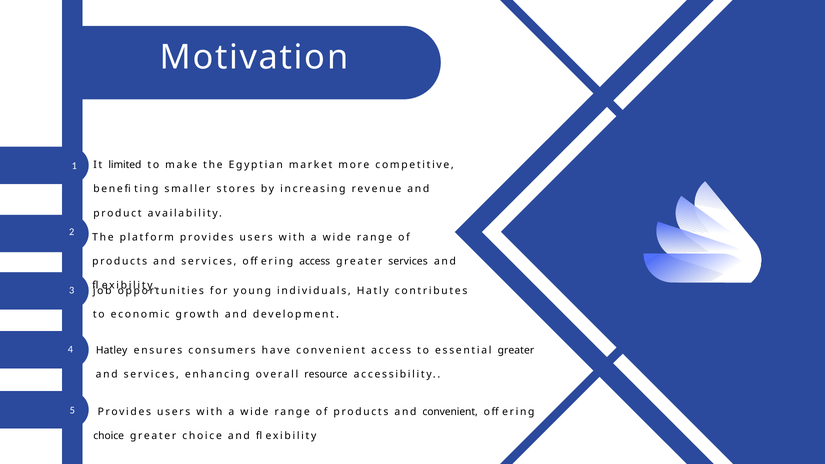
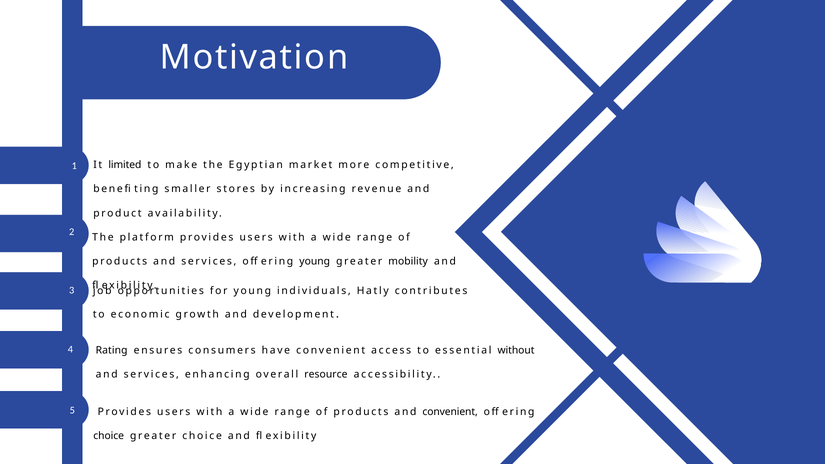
access: access -> young (315, 261)
greater services: services -> mobility (408, 261)
Hatley: Hatley -> Rating (112, 350)
essential greater: greater -> without (516, 350)
